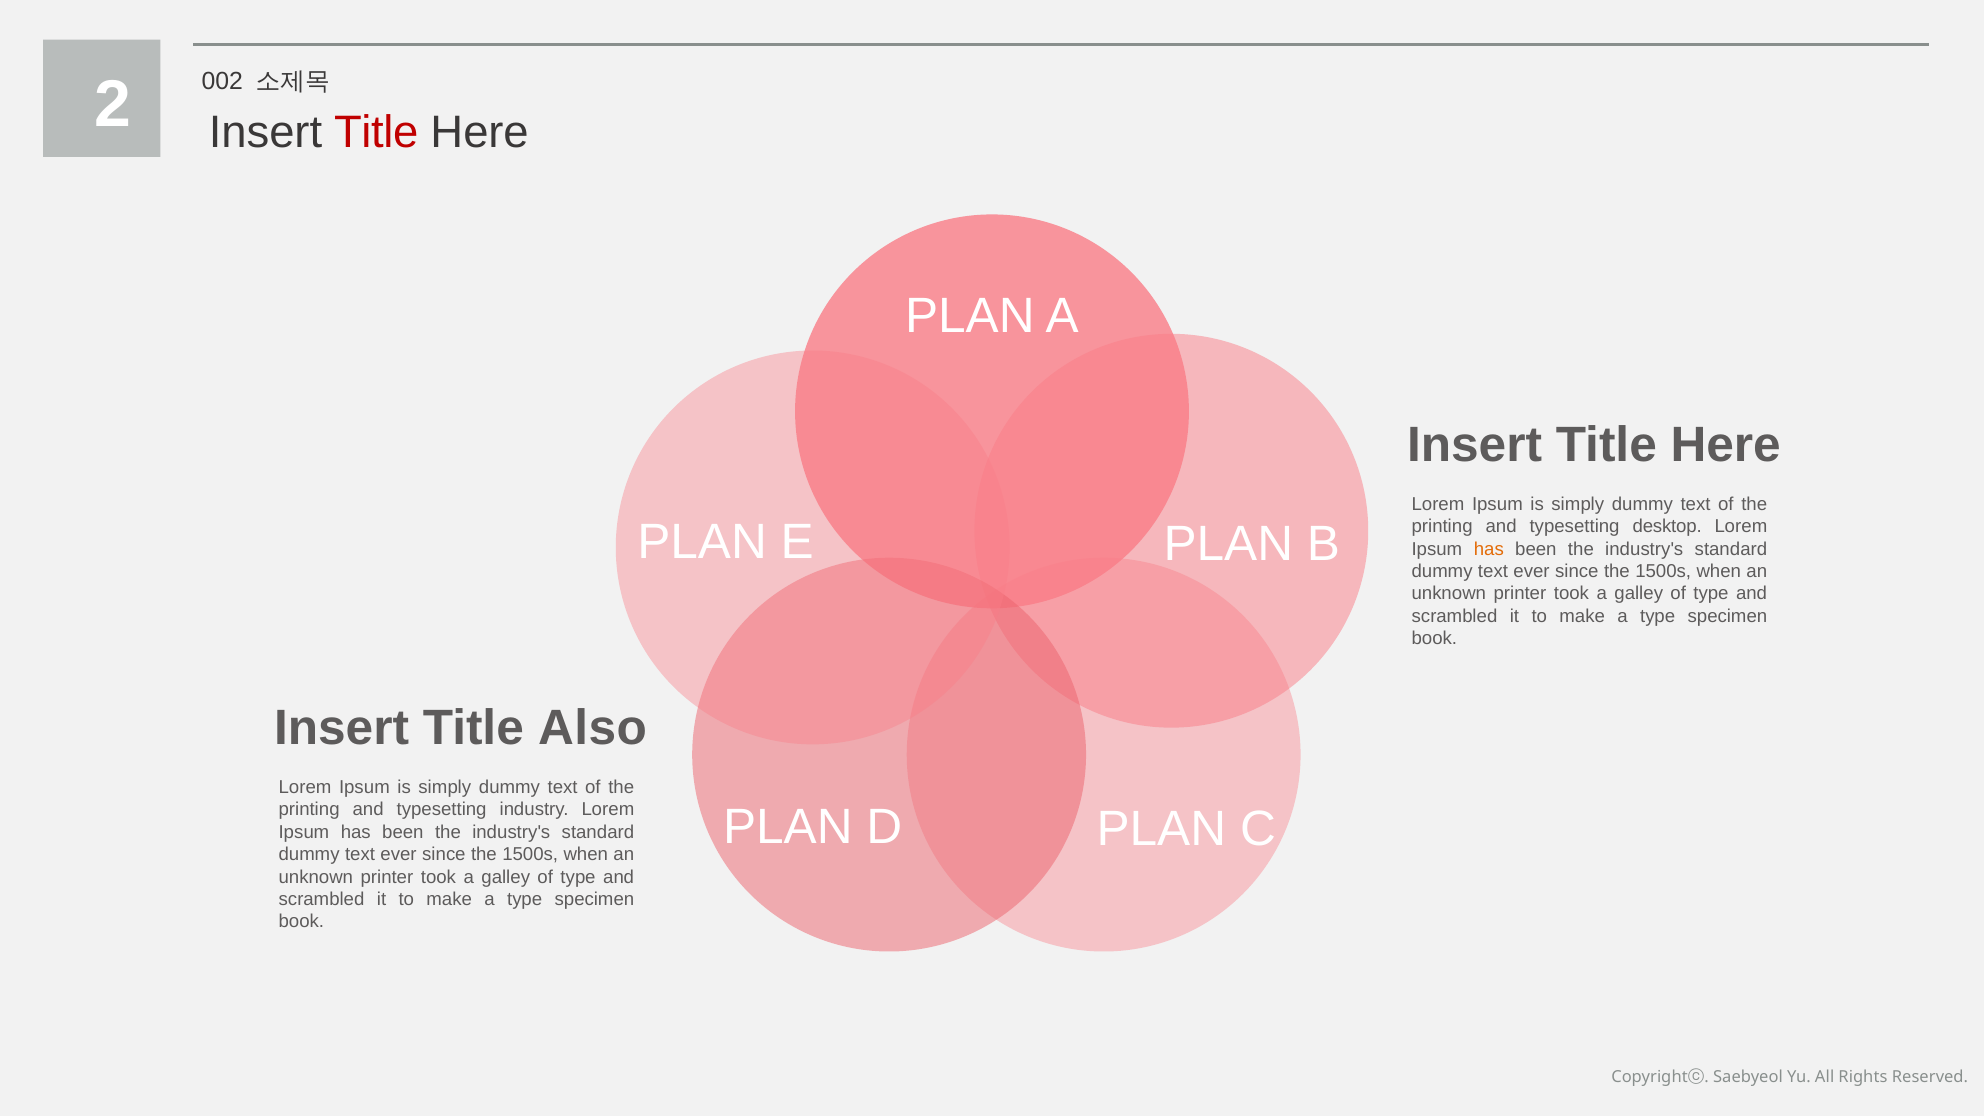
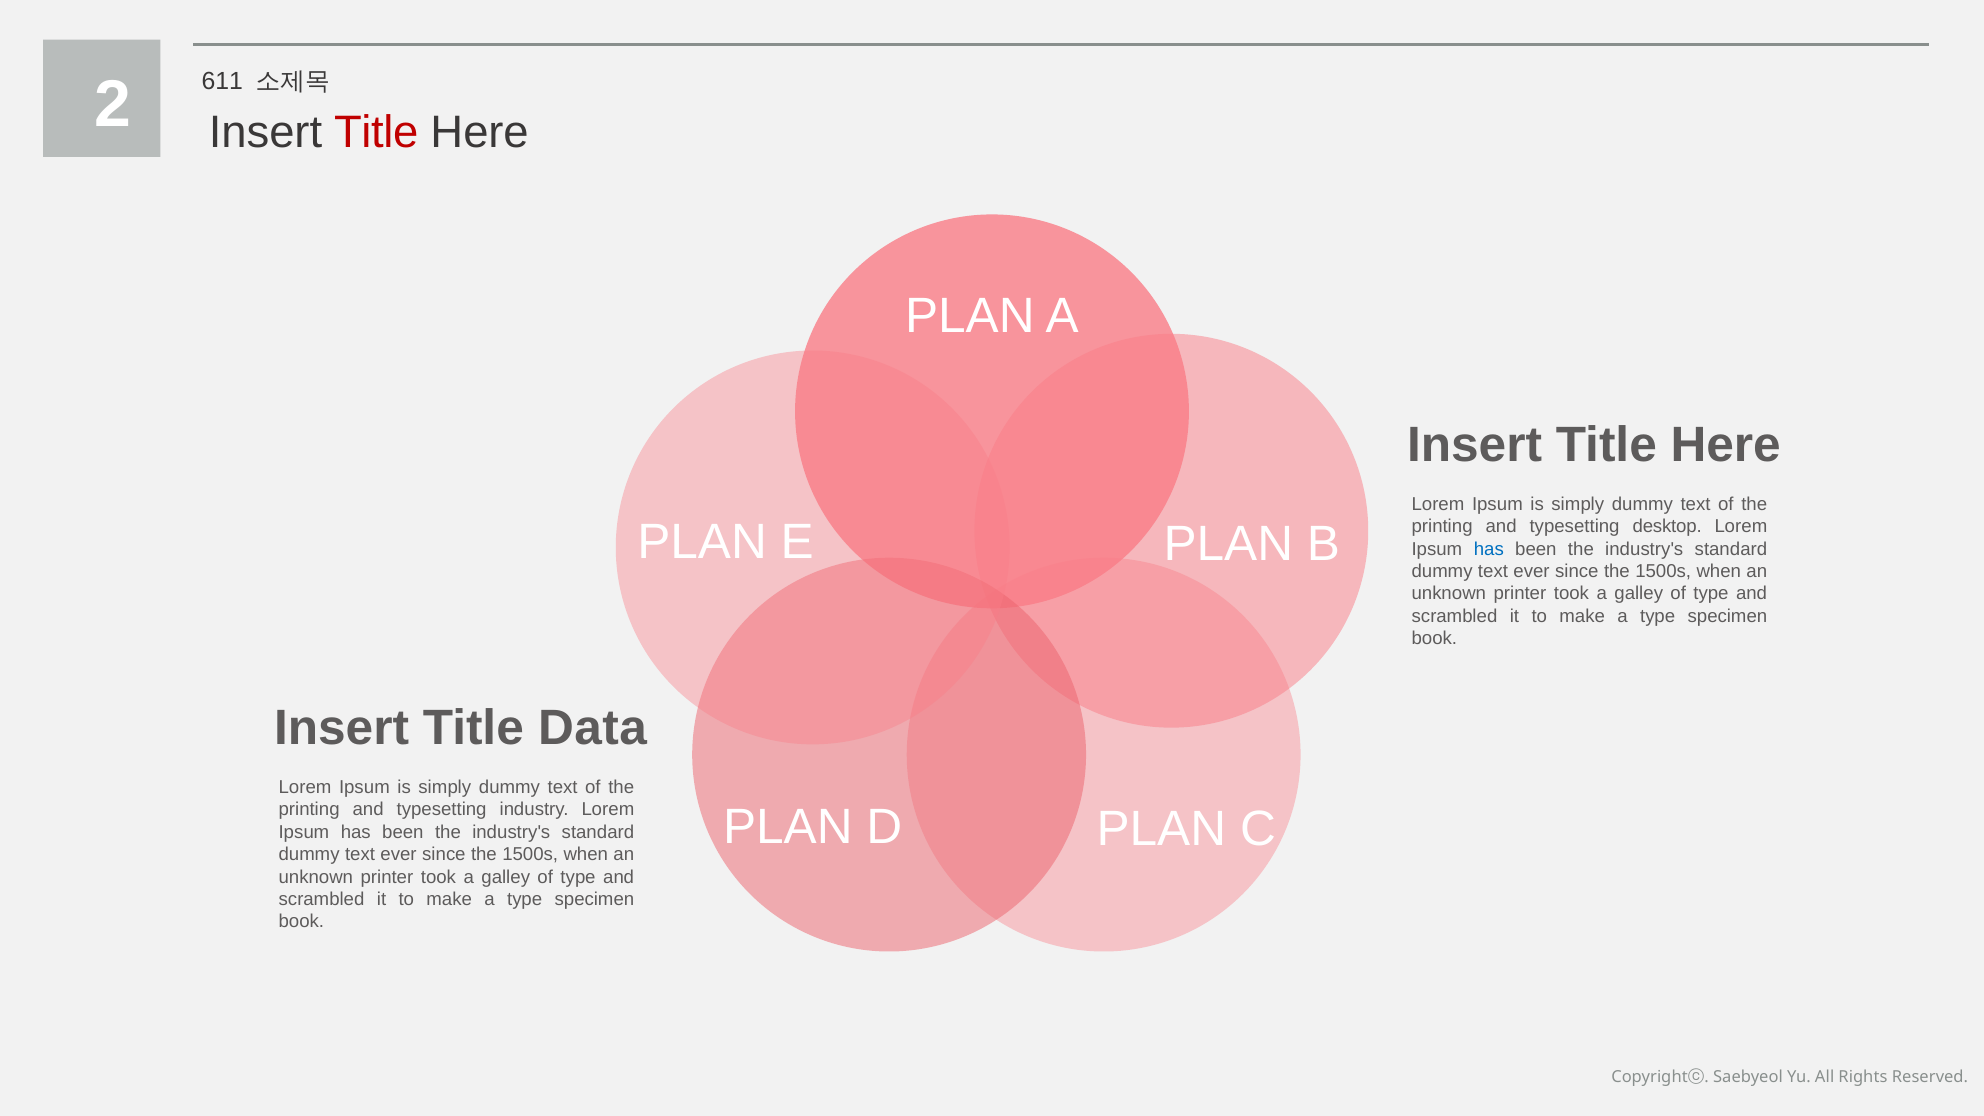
002: 002 -> 611 (222, 81)
has colour: orange -> blue (1489, 549)
Also: Also -> Data (593, 728)
